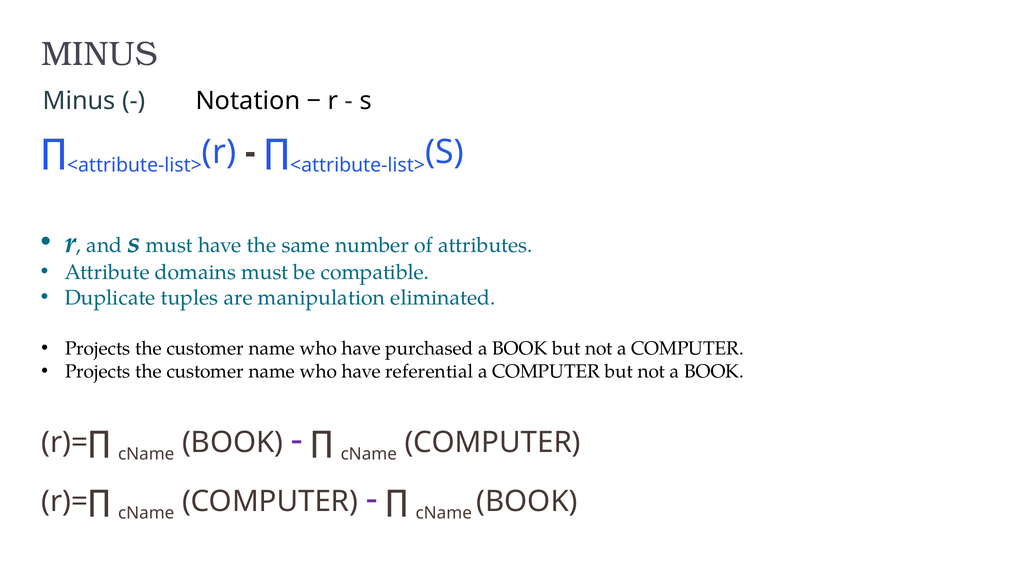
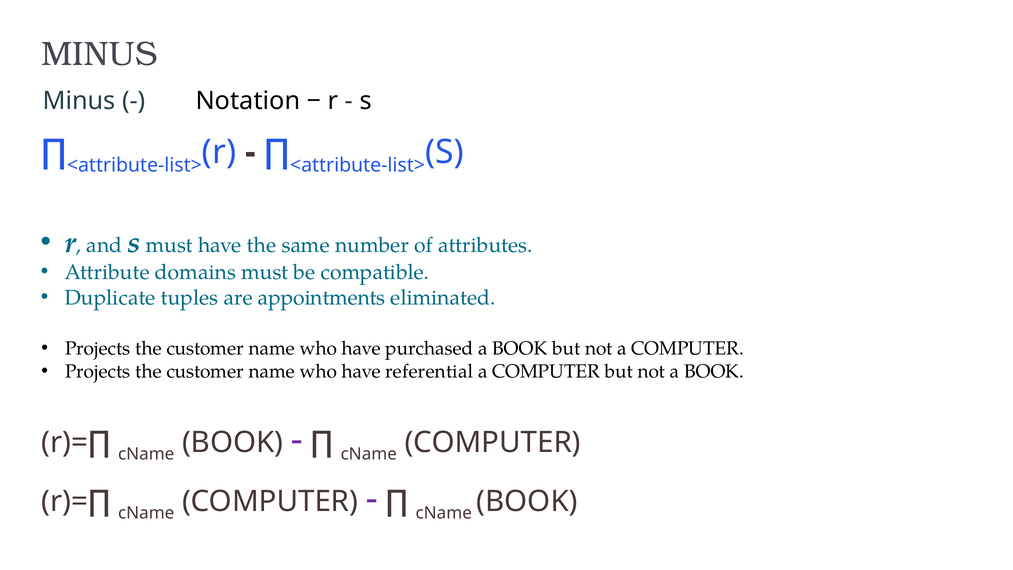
manipulation: manipulation -> appointments (322, 297)
